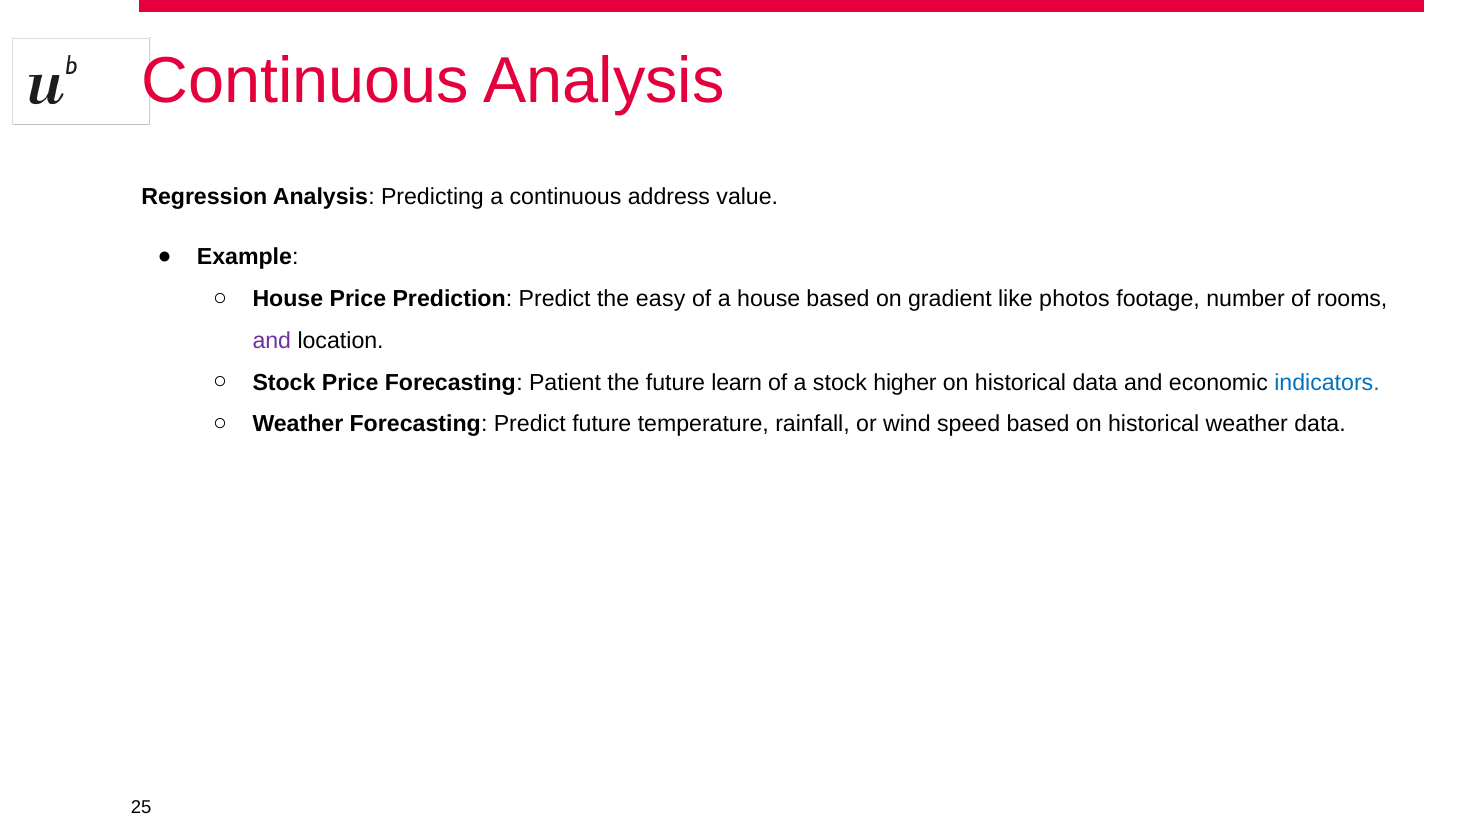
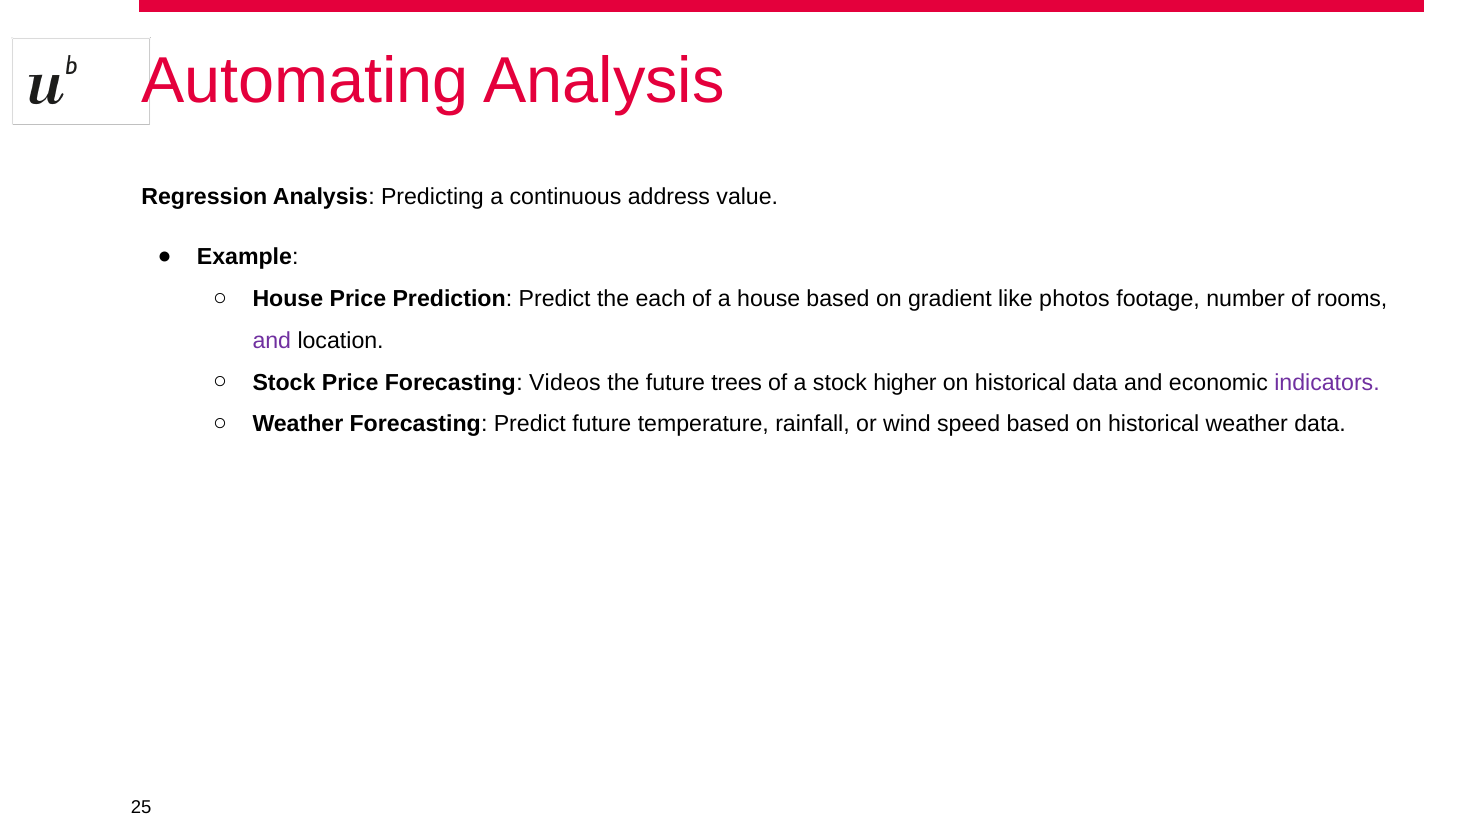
Continuous: Continuous -> Automating (305, 81)
easy: easy -> each (661, 299)
Patient: Patient -> Videos (565, 382)
learn: learn -> trees (737, 382)
indicators colour: blue -> purple (1327, 382)
